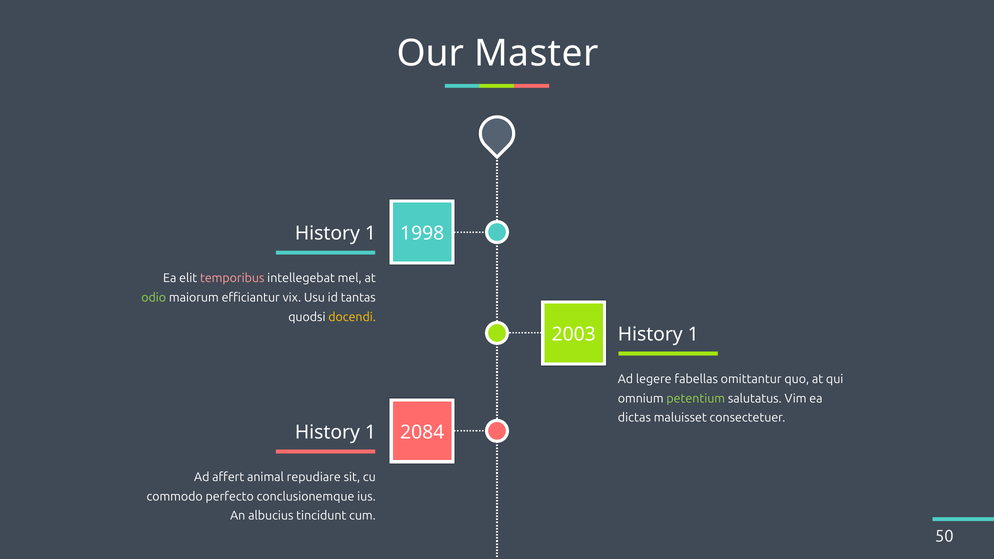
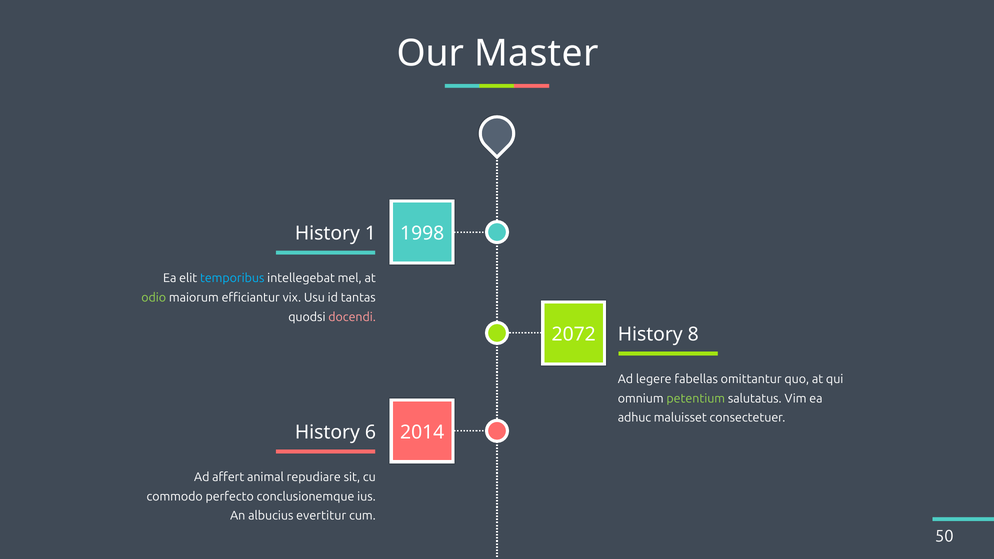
temporibus colour: pink -> light blue (232, 278)
docendi colour: yellow -> pink (352, 317)
2003: 2003 -> 2072 (574, 334)
1: 1 -> 8 (693, 334)
dictas: dictas -> adhuc (634, 418)
1: 1 -> 6 (370, 432)
2084: 2084 -> 2014 (422, 432)
tincidunt: tincidunt -> evertitur (321, 516)
